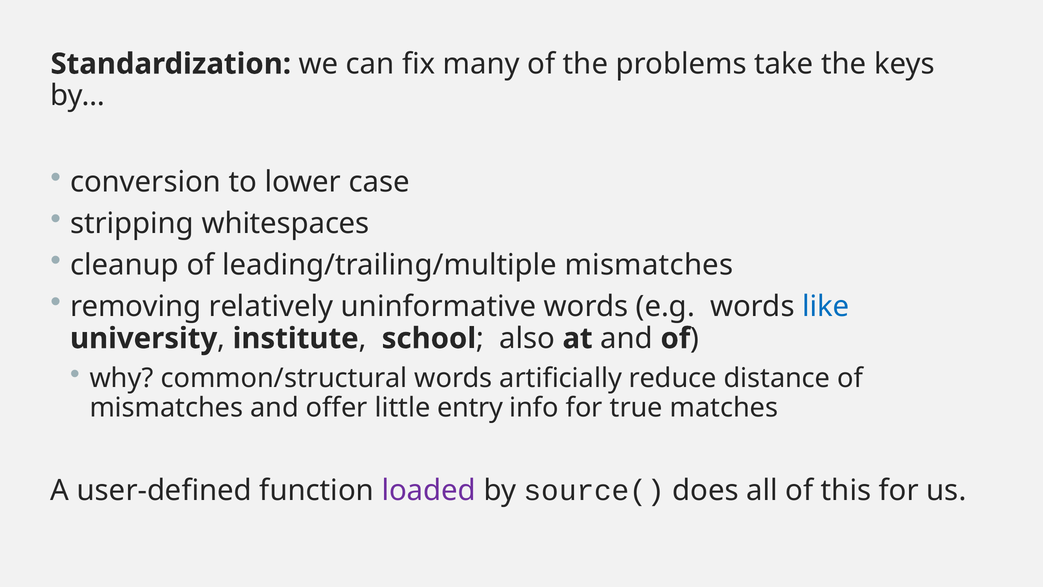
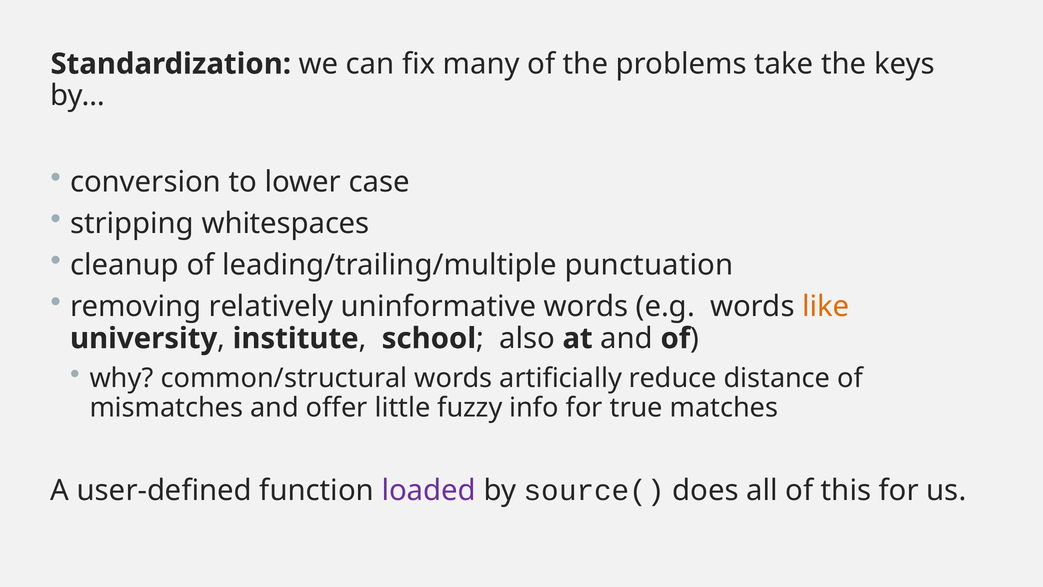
leading/trailing/multiple mismatches: mismatches -> punctuation (649, 265)
like colour: blue -> orange (826, 307)
entry: entry -> fuzzy (470, 408)
